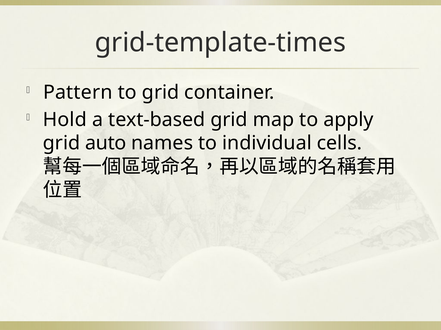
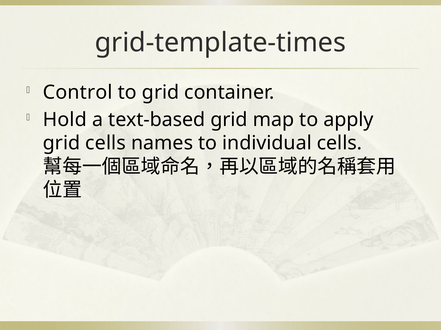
Pattern: Pattern -> Control (78, 92)
grid auto: auto -> cells (106, 143)
